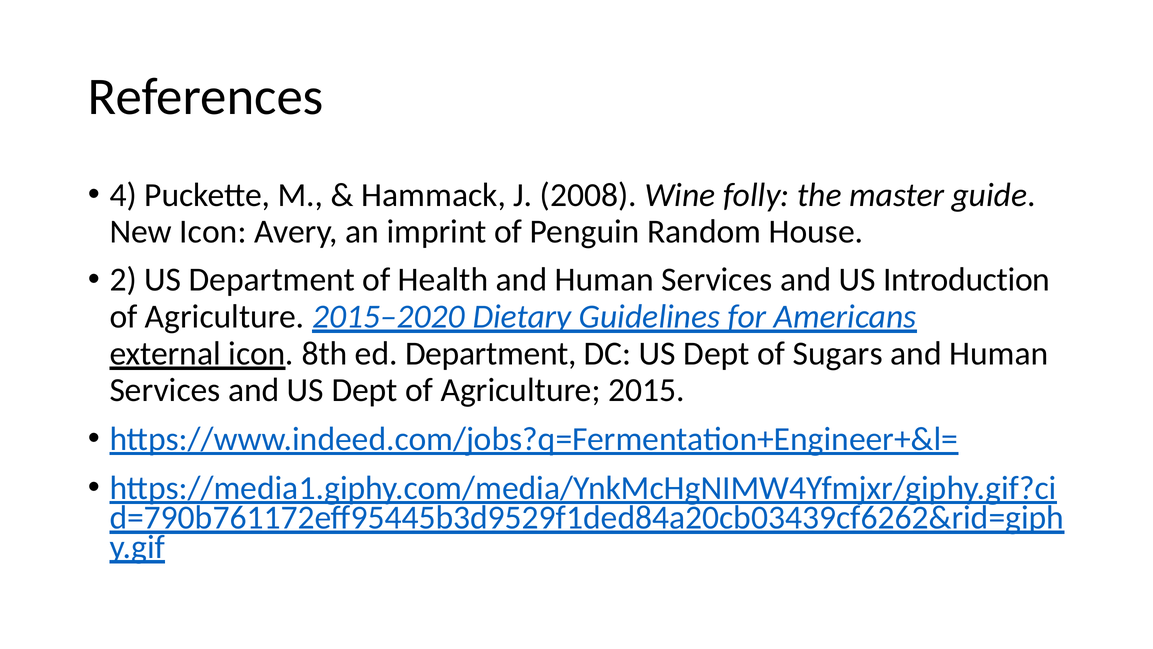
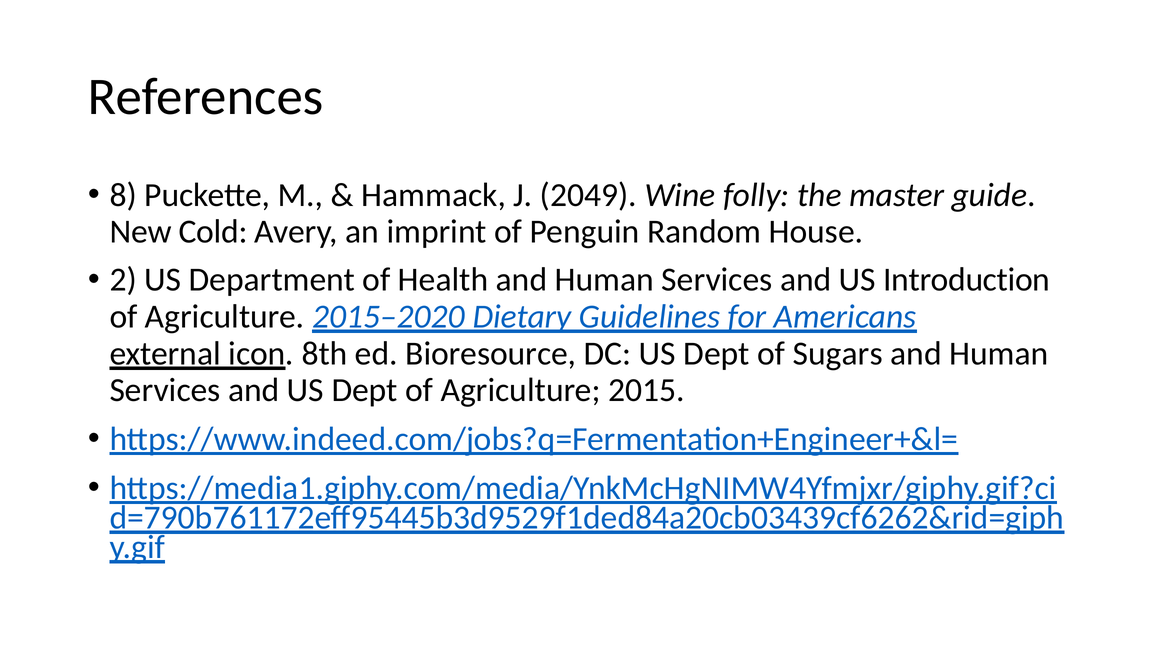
4: 4 -> 8 (123, 195)
2008: 2008 -> 2049 (588, 195)
New Icon: Icon -> Cold (213, 231)
ed Department: Department -> Bioresource (491, 353)
